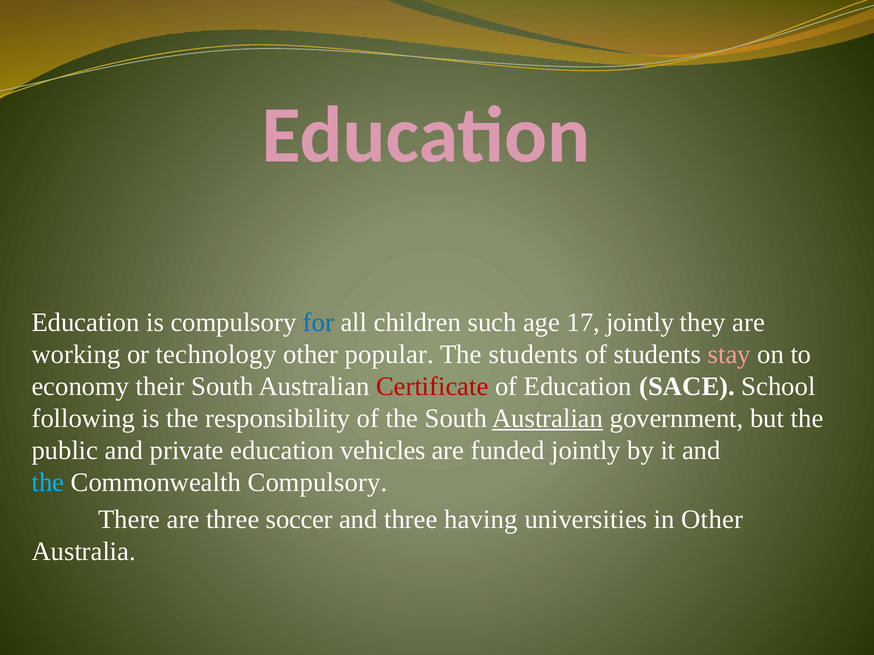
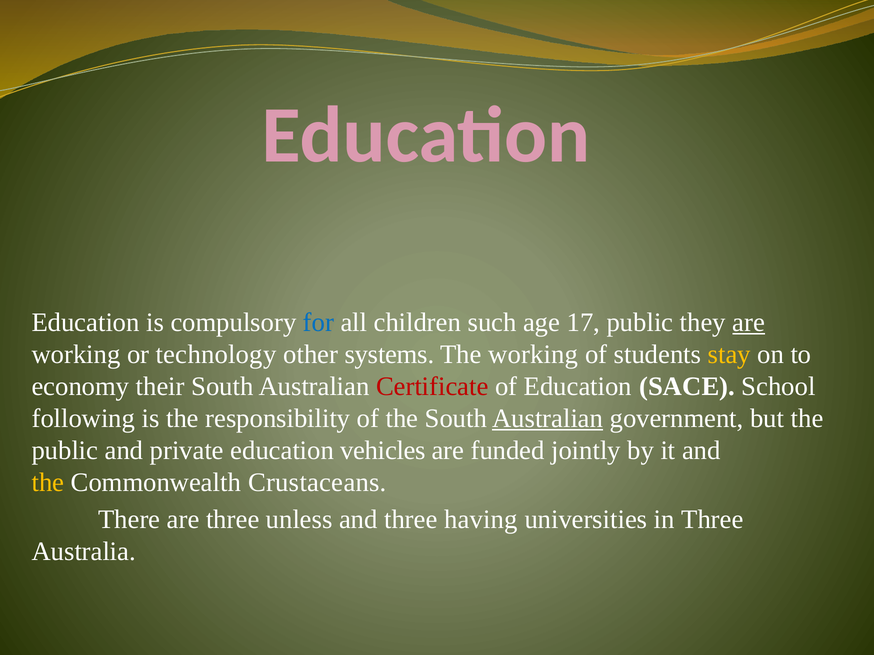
17 jointly: jointly -> public (640, 323)
are underline: none -> present (749, 323)
popular: popular -> systems (389, 355)
The students: students -> working (533, 355)
stay colour: pink -> yellow (729, 355)
the colour: light blue -> yellow (48, 483)
Commonwealth Compulsory: Compulsory -> Crustaceans (317, 483)
soccer: soccer -> unless (299, 520)
in Other: Other -> Three (712, 520)
